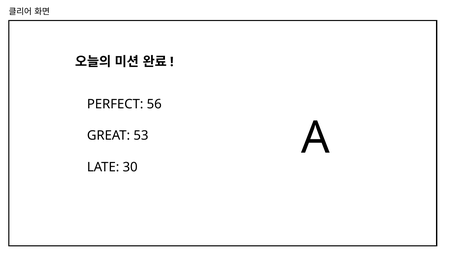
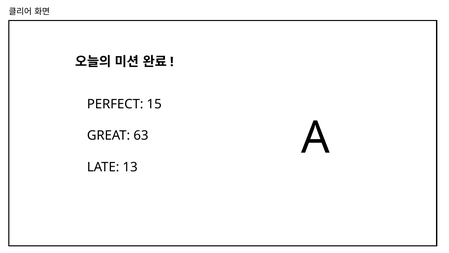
56: 56 -> 15 (154, 104)
53: 53 -> 63 (141, 135)
30: 30 -> 13 (130, 167)
